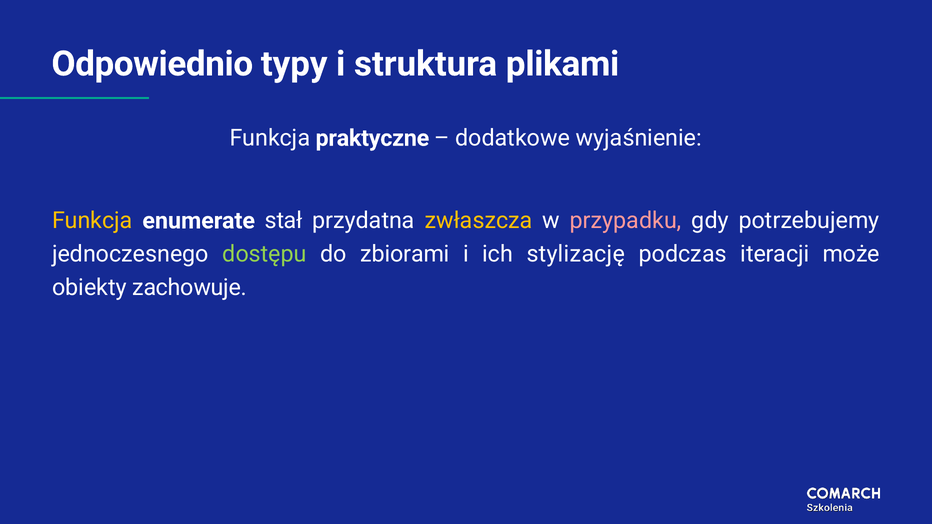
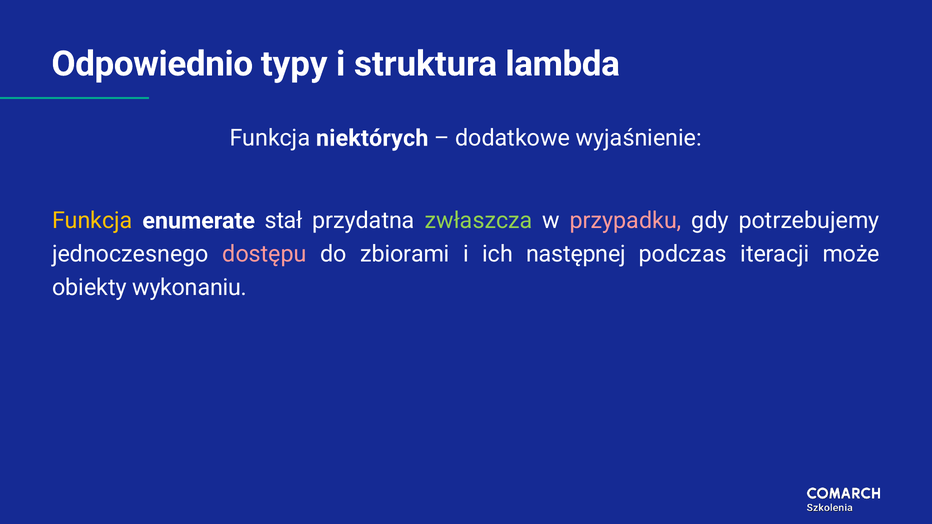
plikami: plikami -> lambda (563, 64)
praktyczne: praktyczne -> niektórych (372, 138)
zwłaszcza colour: yellow -> light green (479, 221)
dostępu colour: light green -> pink (265, 254)
stylizację: stylizację -> następnej (576, 254)
zachowuje: zachowuje -> wykonaniu (190, 288)
